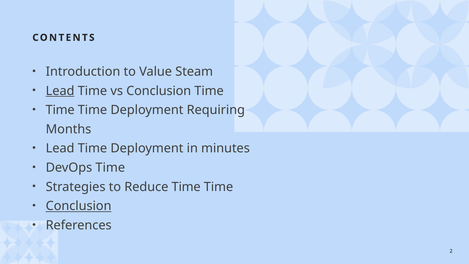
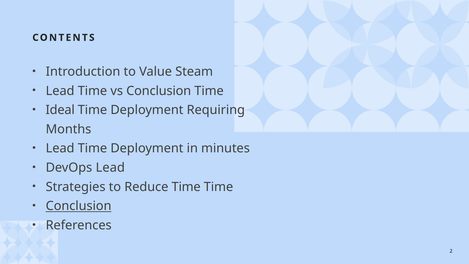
Lead underline: present -> none (60, 91)
Time: Time -> Ideal (60, 110)
DevOps Time: Time -> Lead (110, 168)
